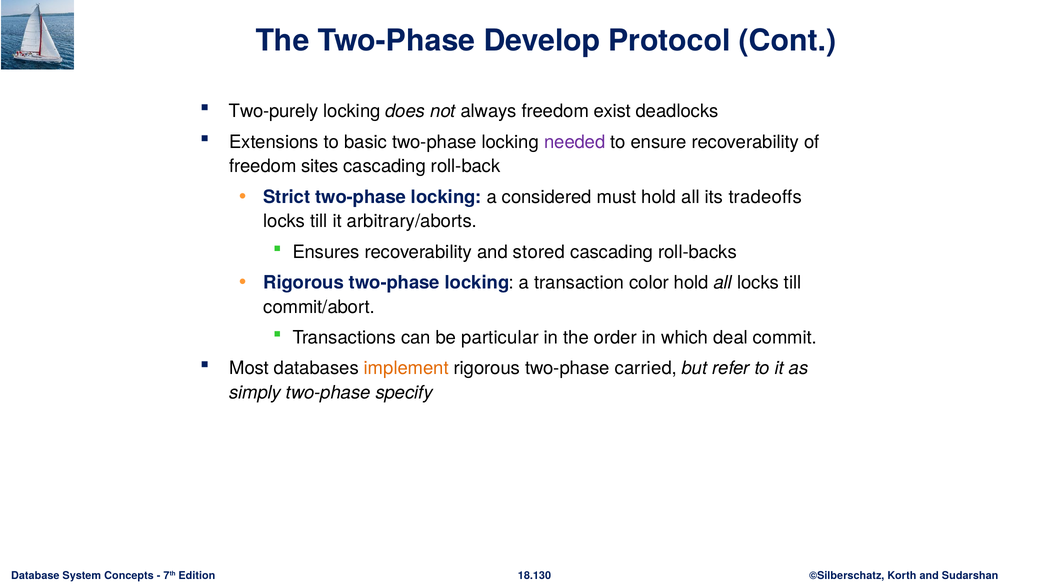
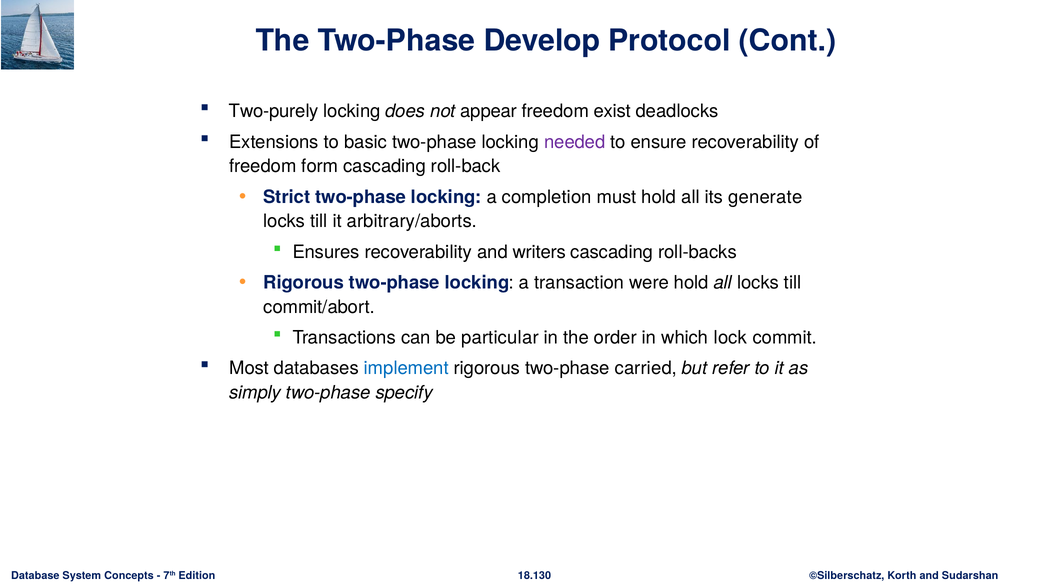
always: always -> appear (489, 111)
sites: sites -> form (320, 166)
considered: considered -> completion (547, 197)
tradeoffs: tradeoffs -> generate (765, 197)
stored: stored -> writers (539, 252)
color: color -> were (649, 283)
deal: deal -> lock (730, 338)
implement colour: orange -> blue (406, 369)
